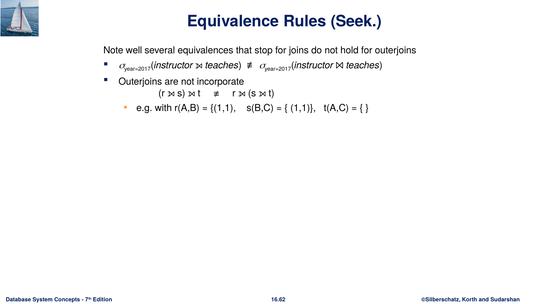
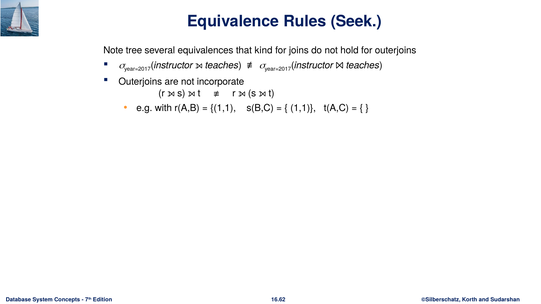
well: well -> tree (134, 50)
stop: stop -> kind (264, 50)
